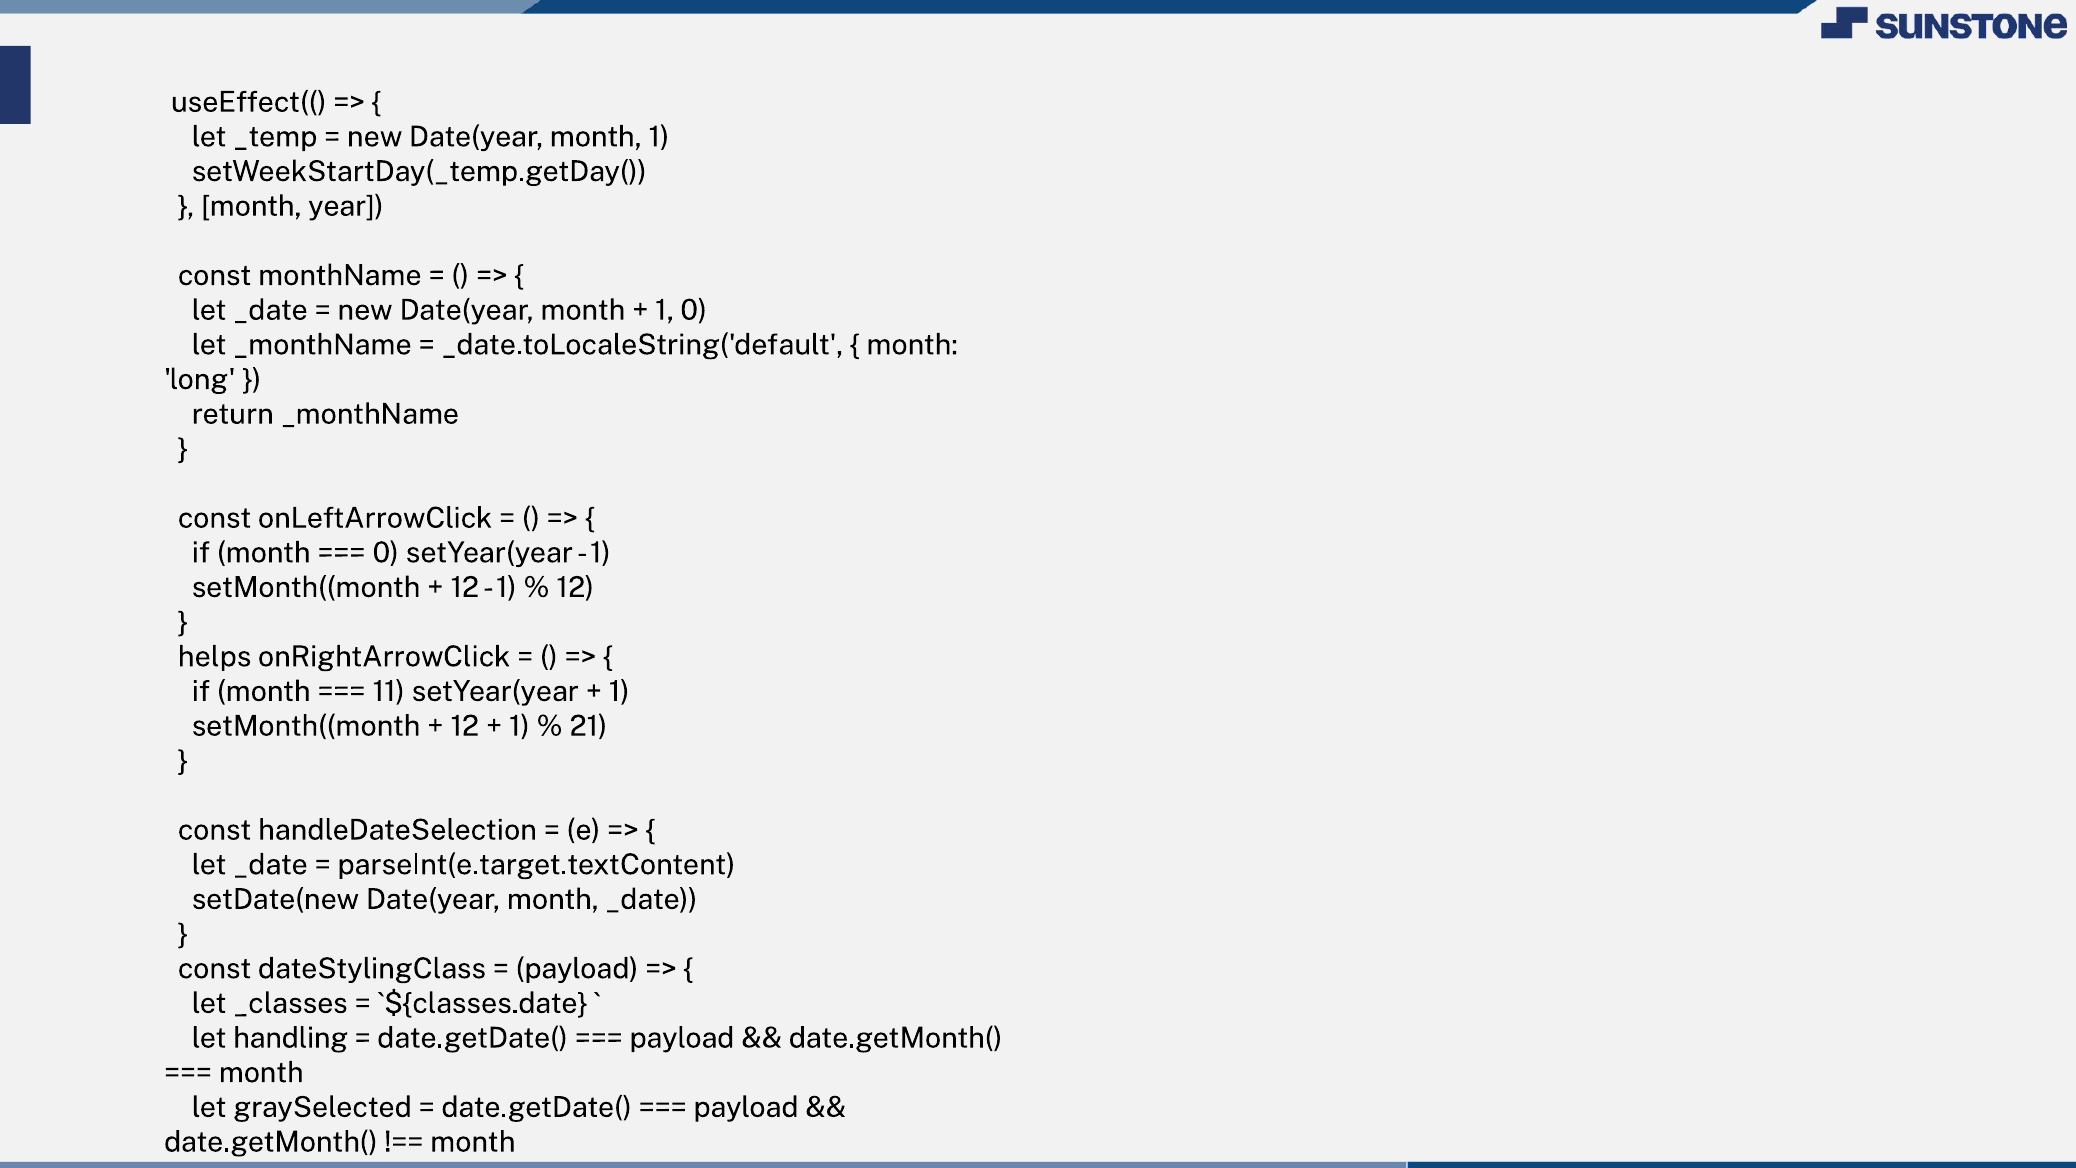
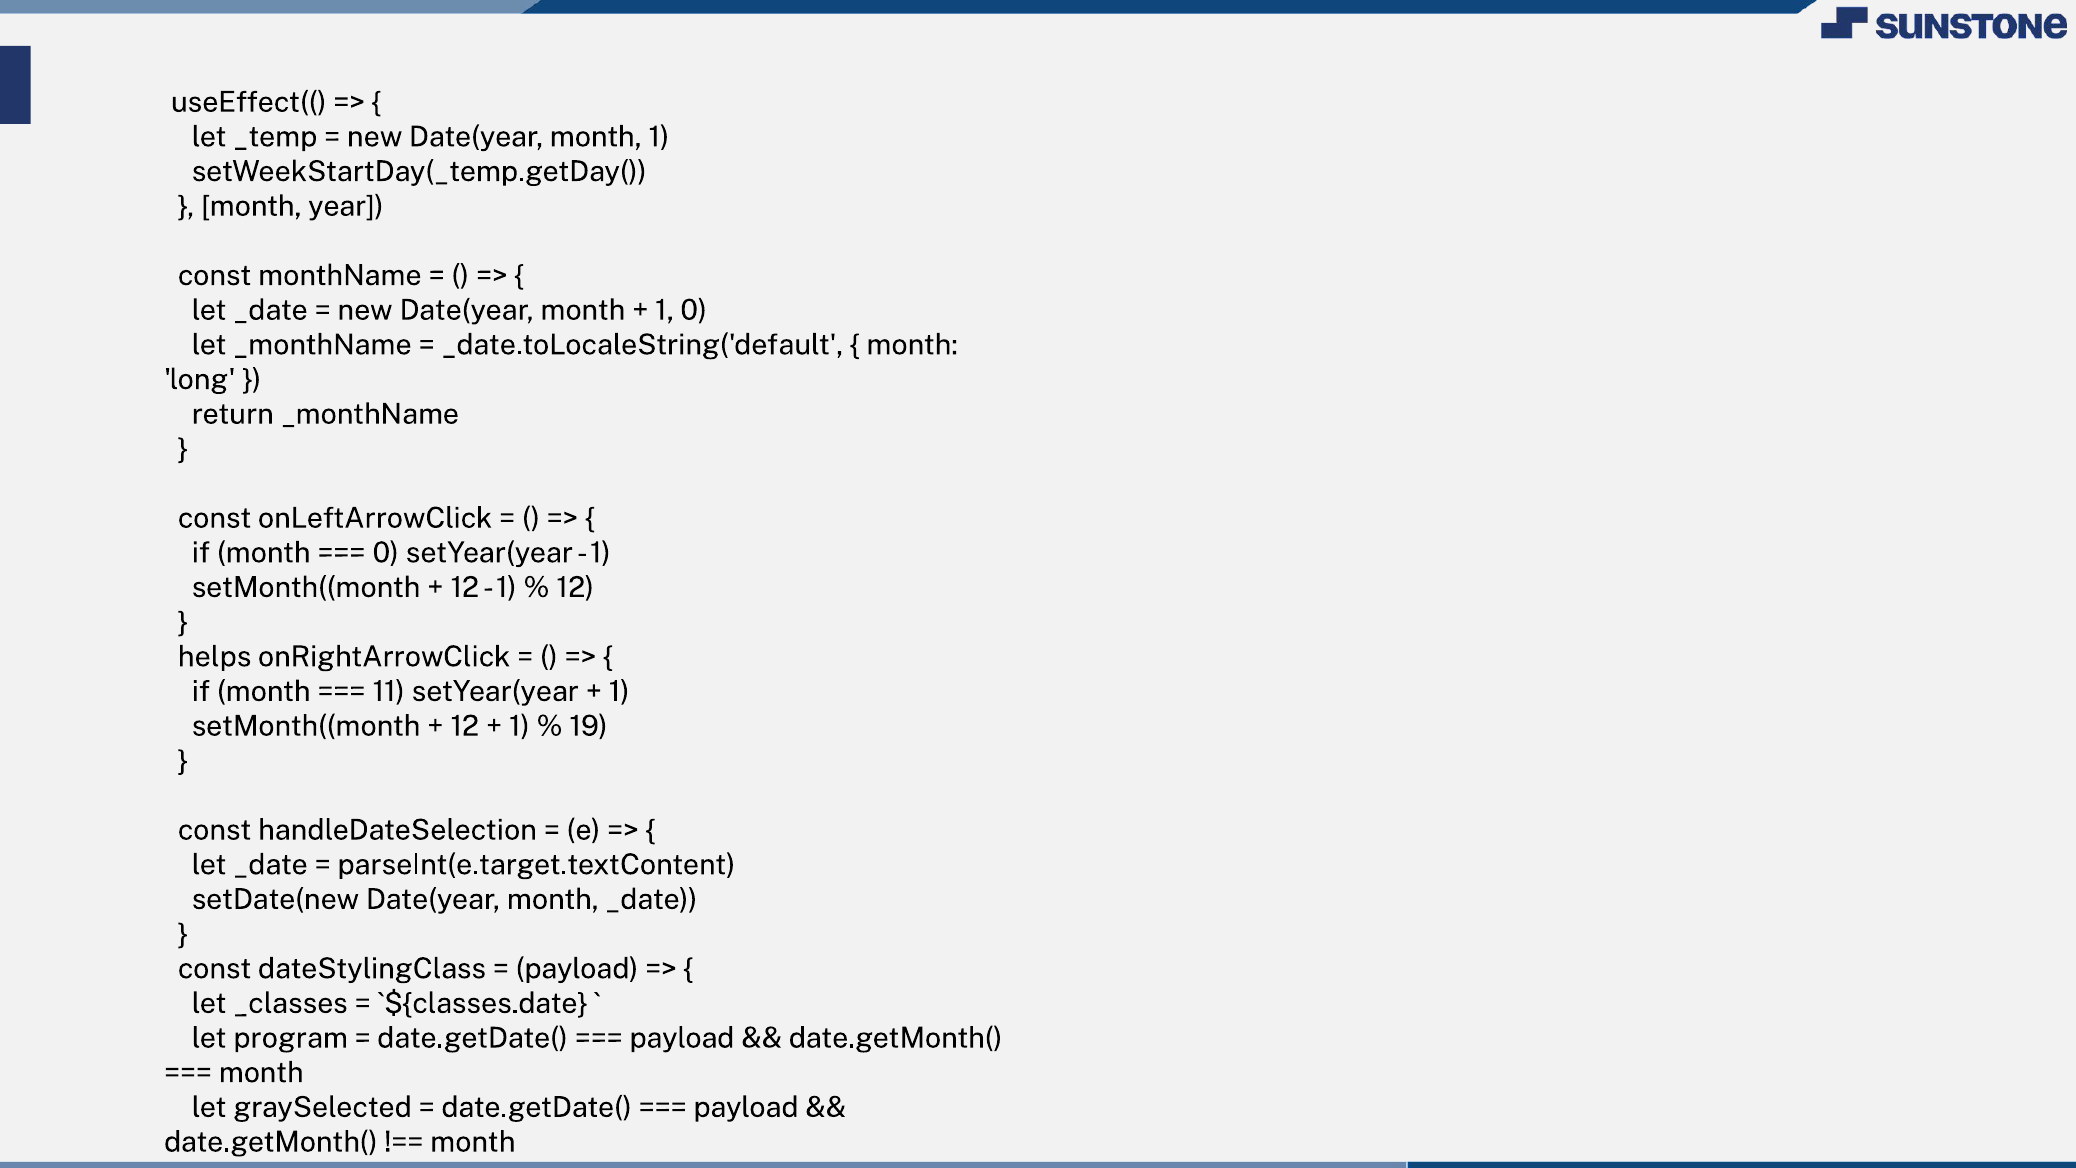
21: 21 -> 19 (588, 726)
handling: handling -> program (291, 1038)
